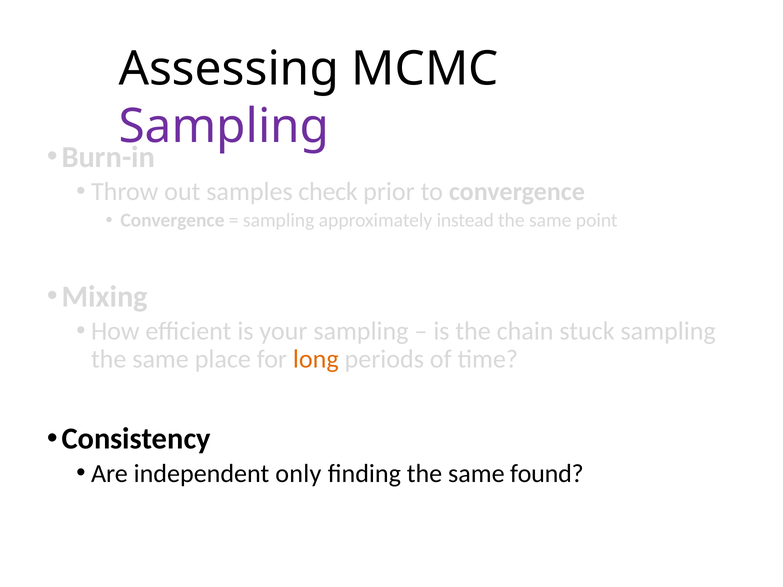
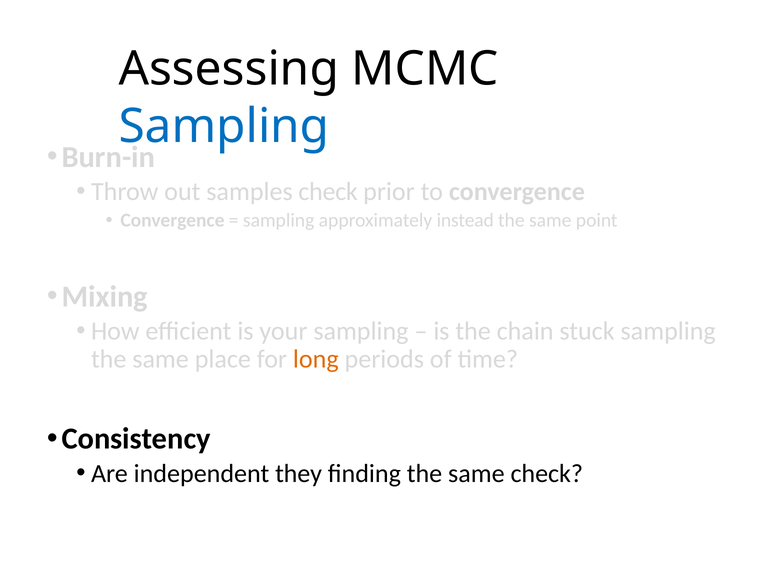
Sampling colour: purple -> blue (224, 127)
only: only -> they (299, 474)
same found: found -> check (547, 474)
